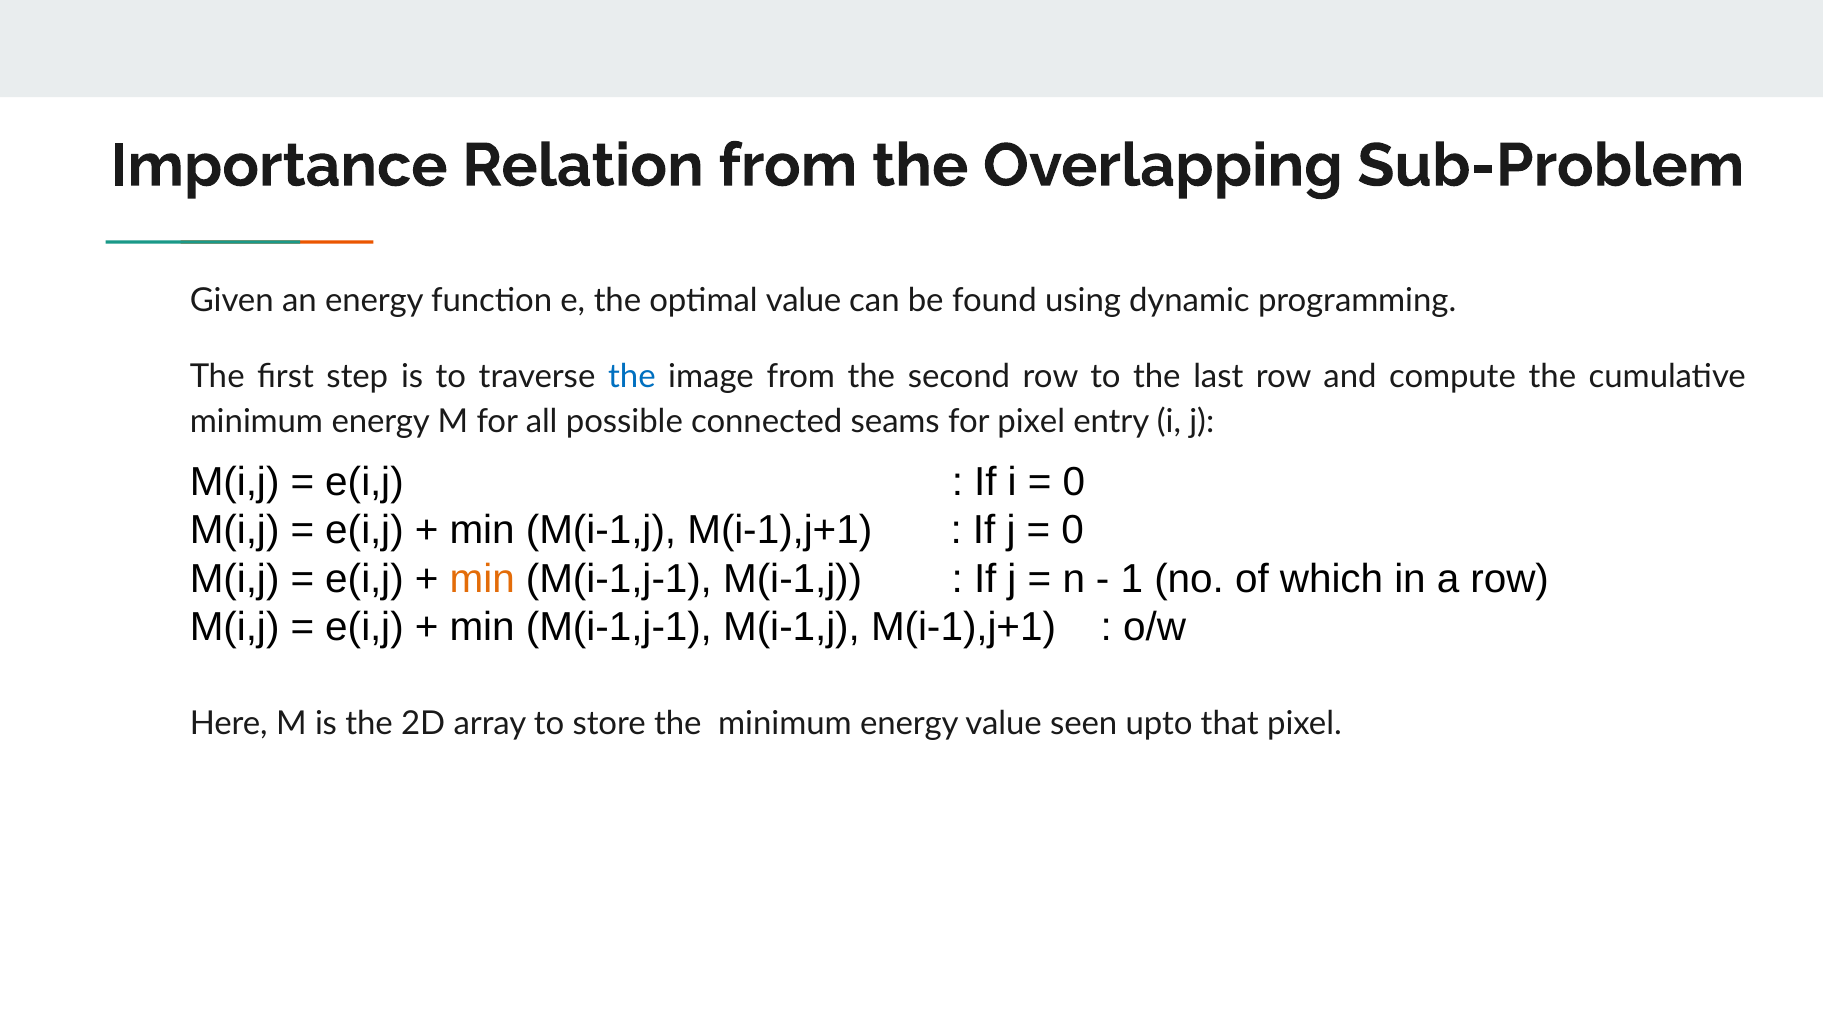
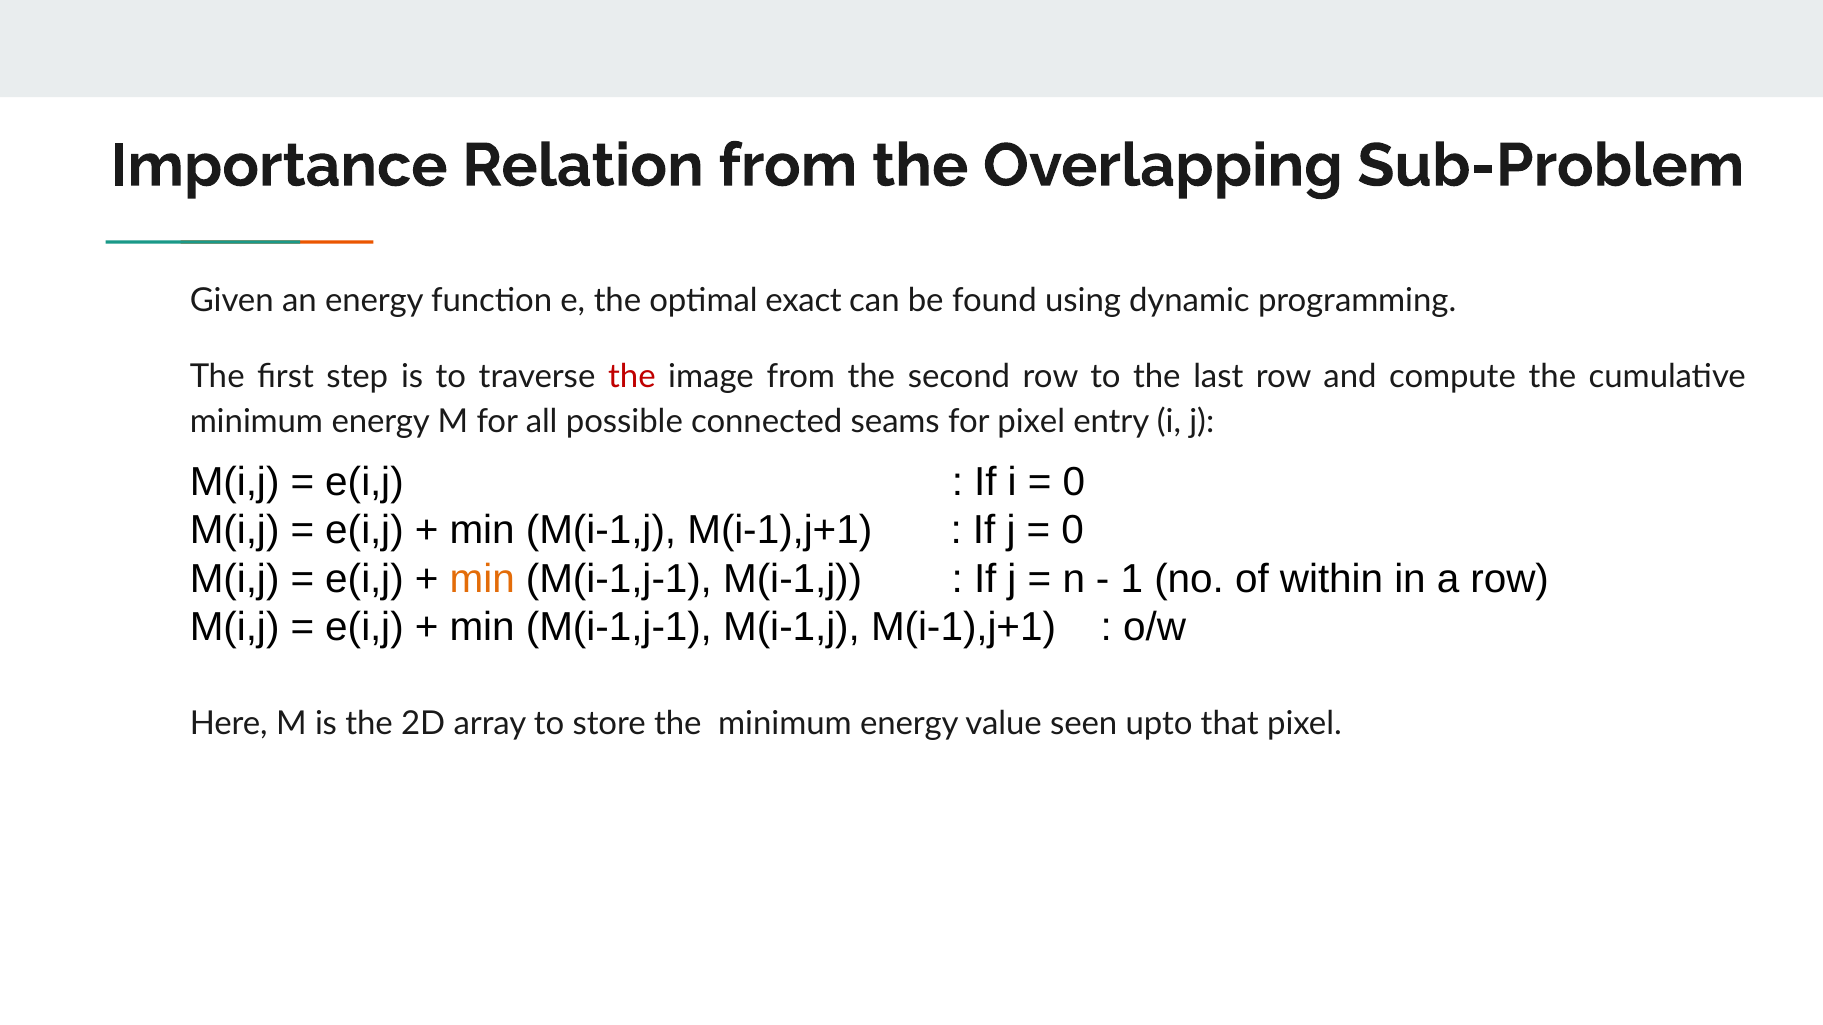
optimal value: value -> exact (804, 301)
the colour: blue -> red (632, 377)
which: which -> within (1332, 579)
